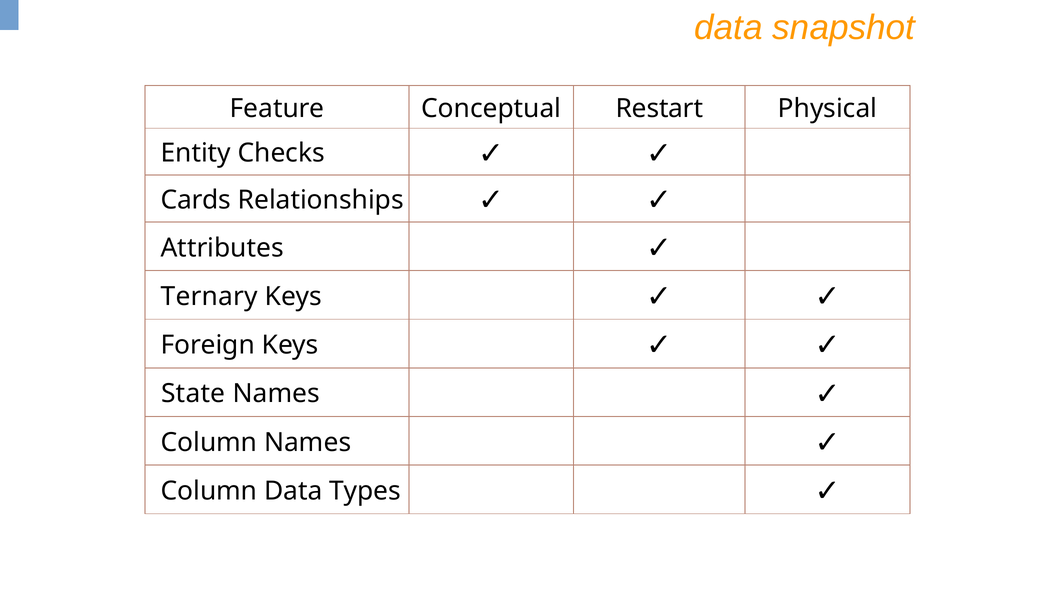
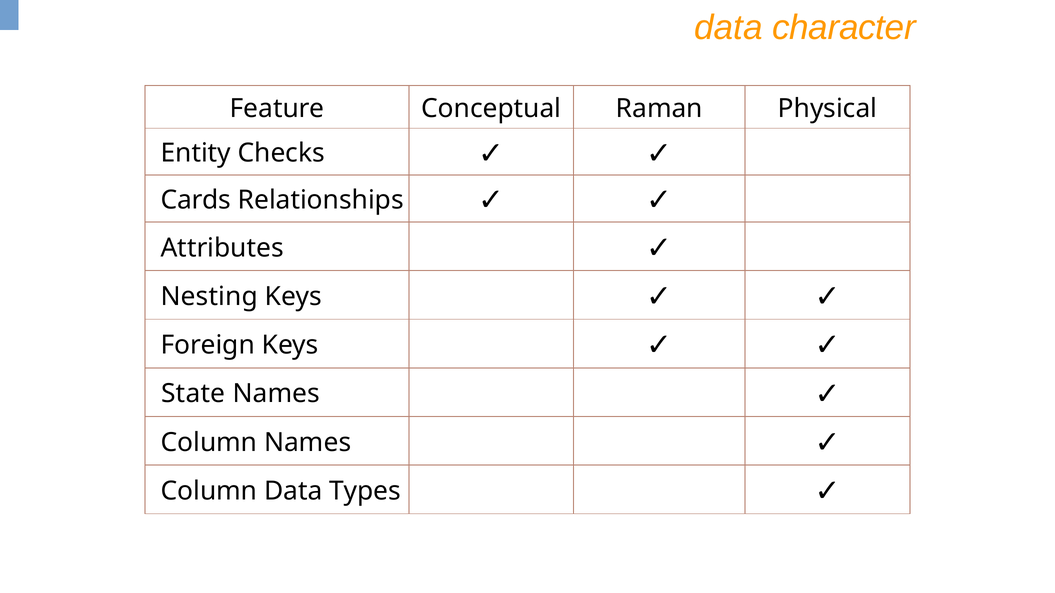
snapshot: snapshot -> character (844, 27)
Restart: Restart -> Raman (659, 109)
Ternary: Ternary -> Nesting (209, 297)
